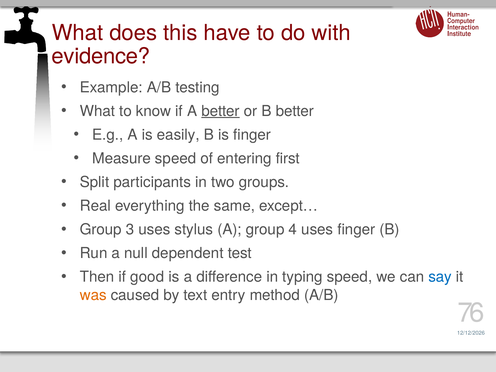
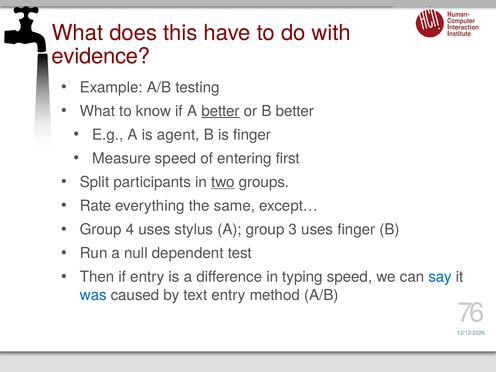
easily: easily -> agent (178, 135)
two underline: none -> present (223, 182)
Real: Real -> Rate (95, 206)
3: 3 -> 4 (130, 230)
4: 4 -> 3 (293, 230)
if good: good -> entry (147, 277)
was colour: orange -> blue (93, 295)
